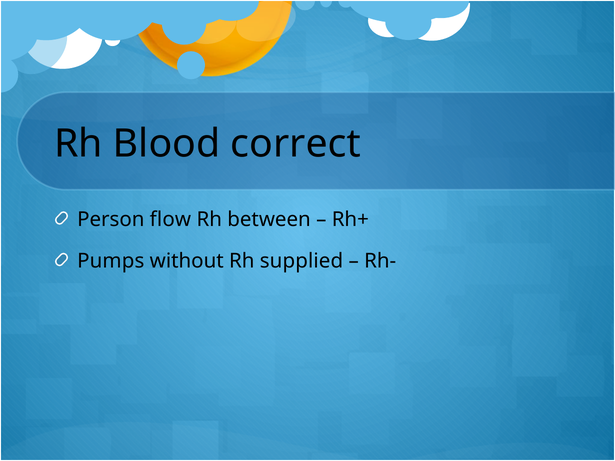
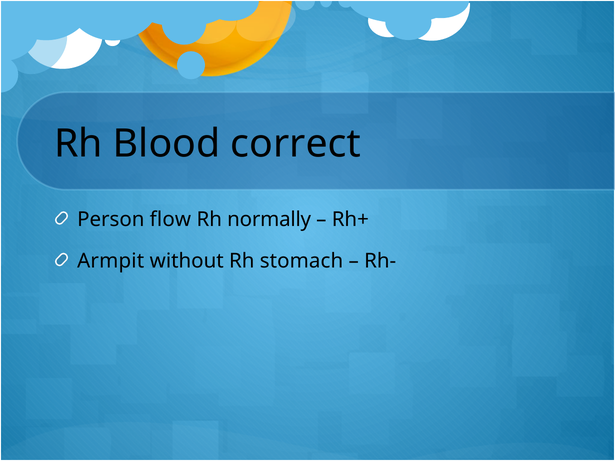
between: between -> normally (269, 219)
Pumps: Pumps -> Armpit (111, 261)
supplied: supplied -> stomach (301, 261)
